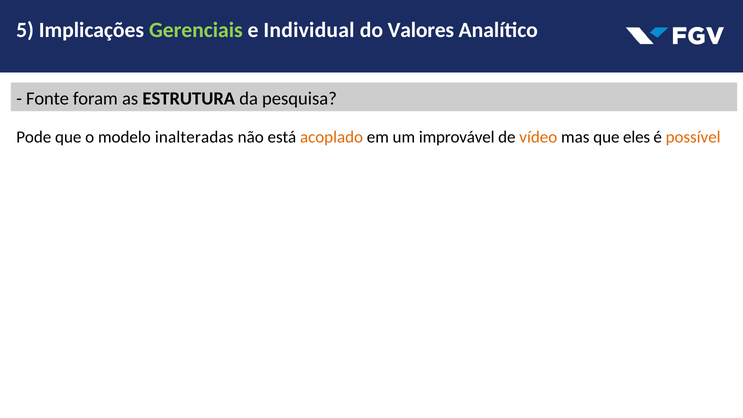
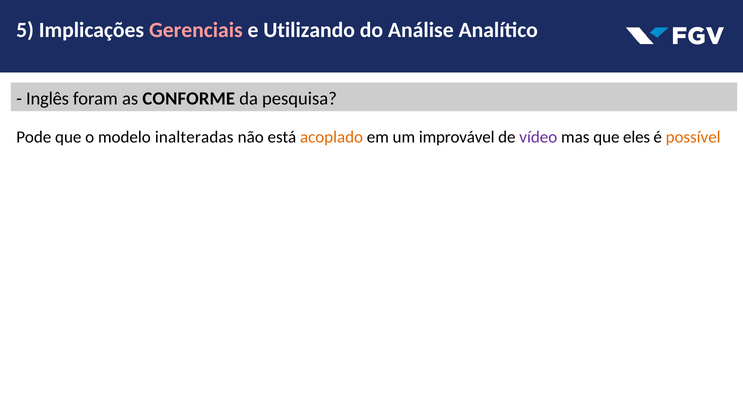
Gerenciais colour: light green -> pink (196, 30)
Individual: Individual -> Utilizando (309, 30)
Valores: Valores -> Análise (421, 30)
Fonte: Fonte -> Inglês (48, 99)
ESTRUTURA: ESTRUTURA -> CONFORME (189, 99)
vídeo colour: orange -> purple (538, 137)
